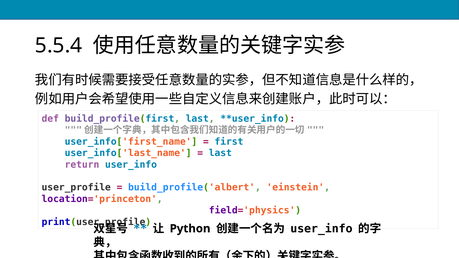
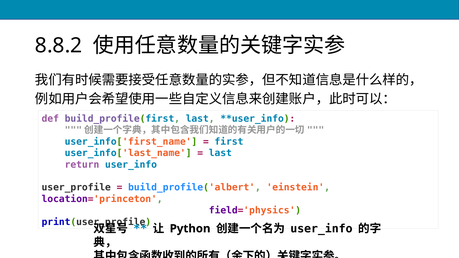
5.5.4: 5.5.4 -> 8.8.2 (59, 45)
